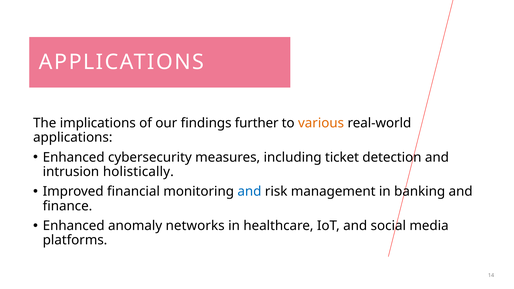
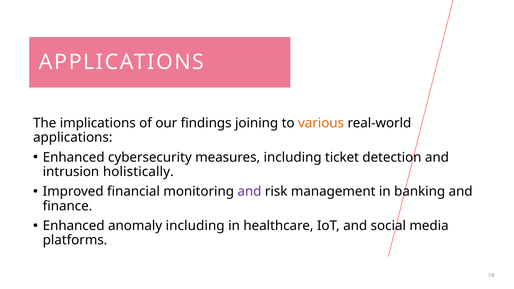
further: further -> joining (257, 123)
and colour: blue -> purple (249, 192)
anomaly networks: networks -> including (195, 226)
